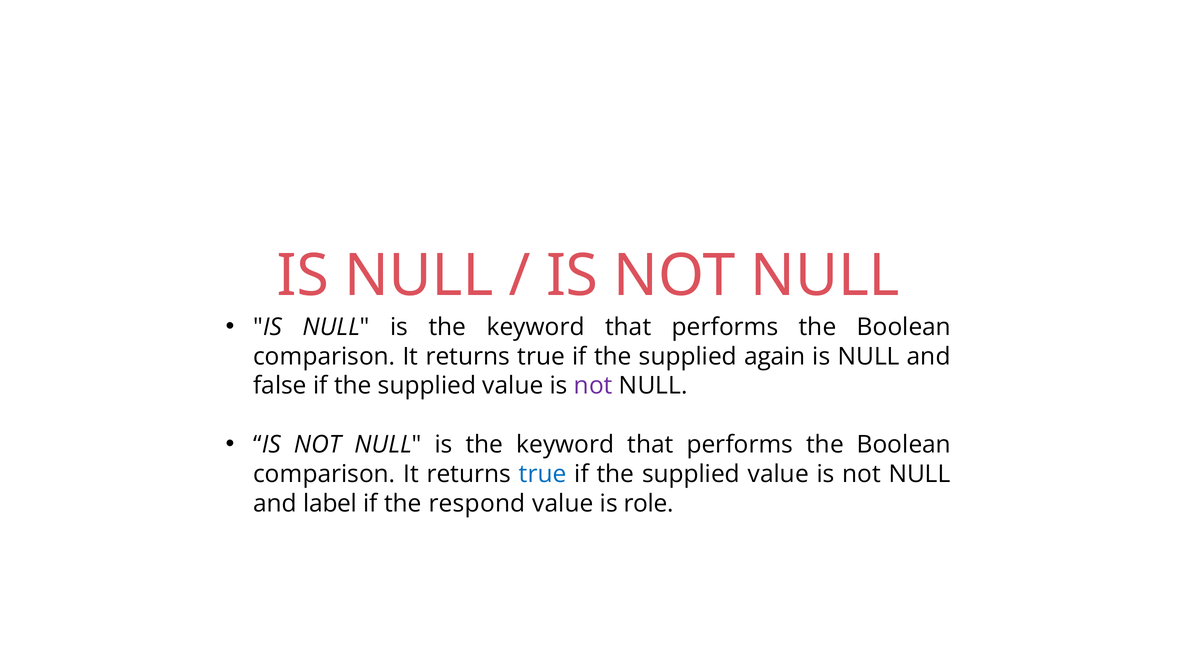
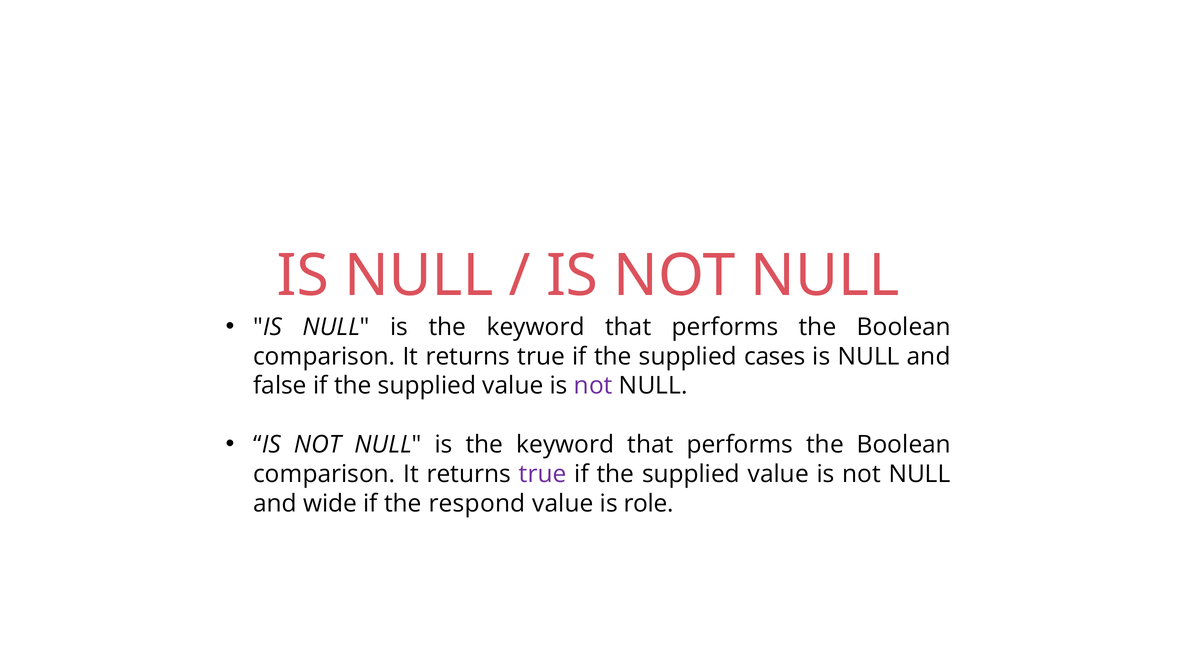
again: again -> cases (775, 357)
true colour: blue -> purple (543, 474)
label: label -> wide (330, 504)
